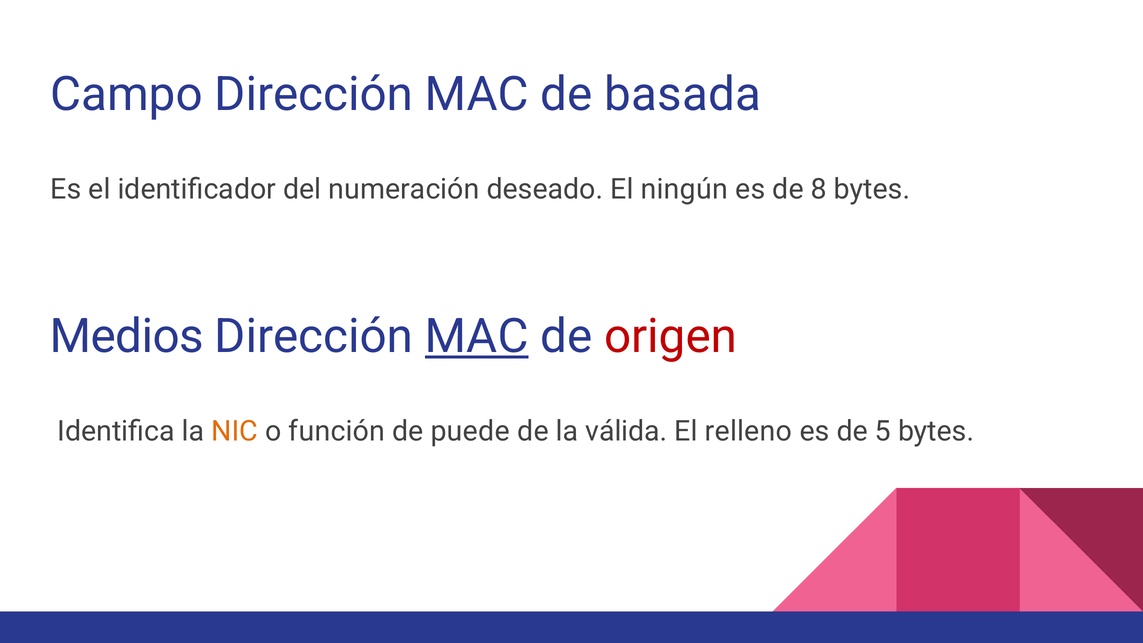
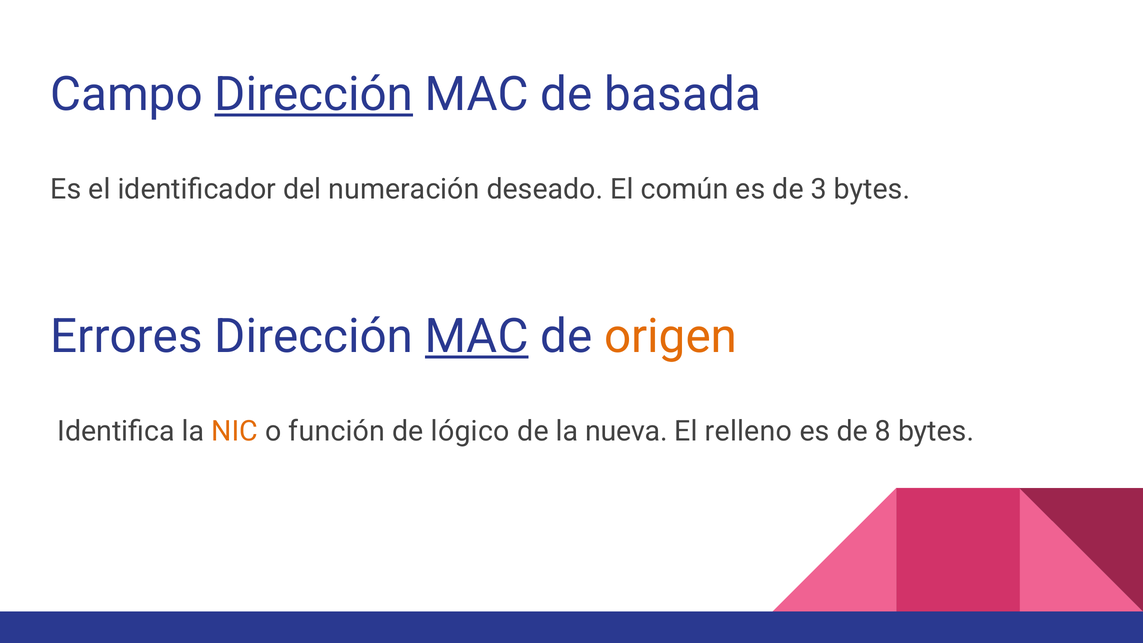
Dirección underline: none -> present (314, 95)
ningún: ningún -> común (685, 189)
8: 8 -> 3 (819, 189)
Medios: Medios -> Errores (127, 336)
origen colour: red -> orange (671, 336)
puede: puede -> lógico (470, 431)
válida: válida -> nueva (626, 431)
5: 5 -> 8 (883, 431)
